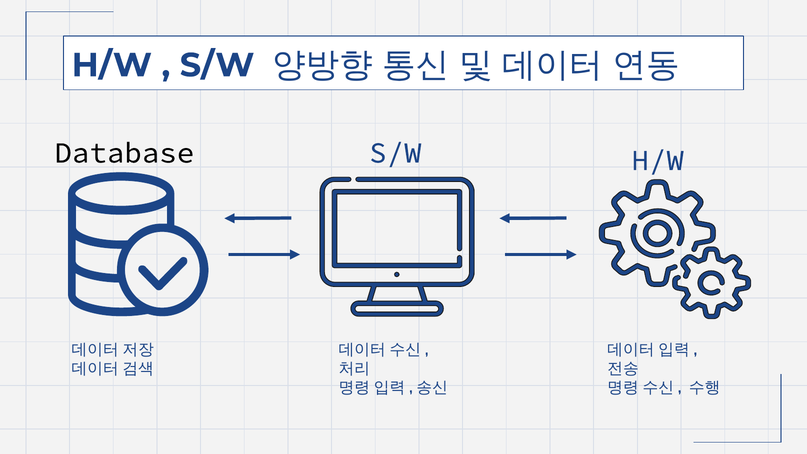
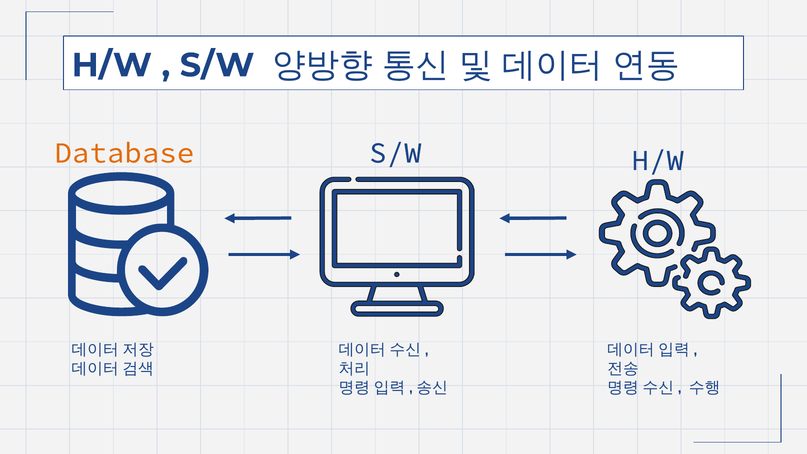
Database colour: black -> orange (124, 153)
